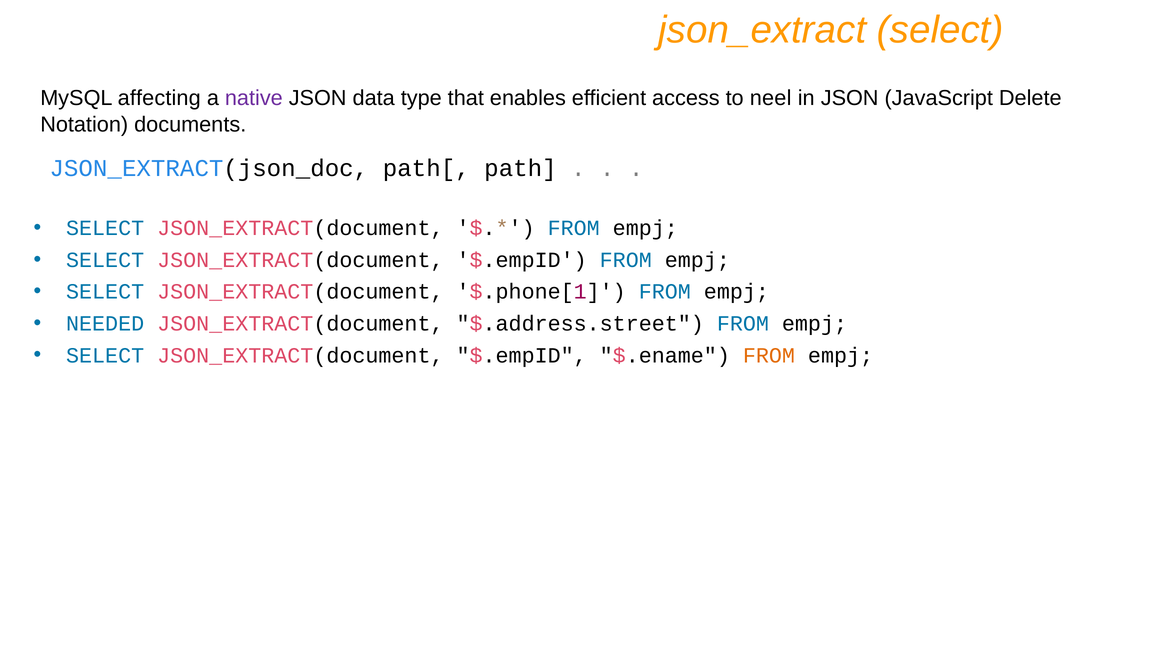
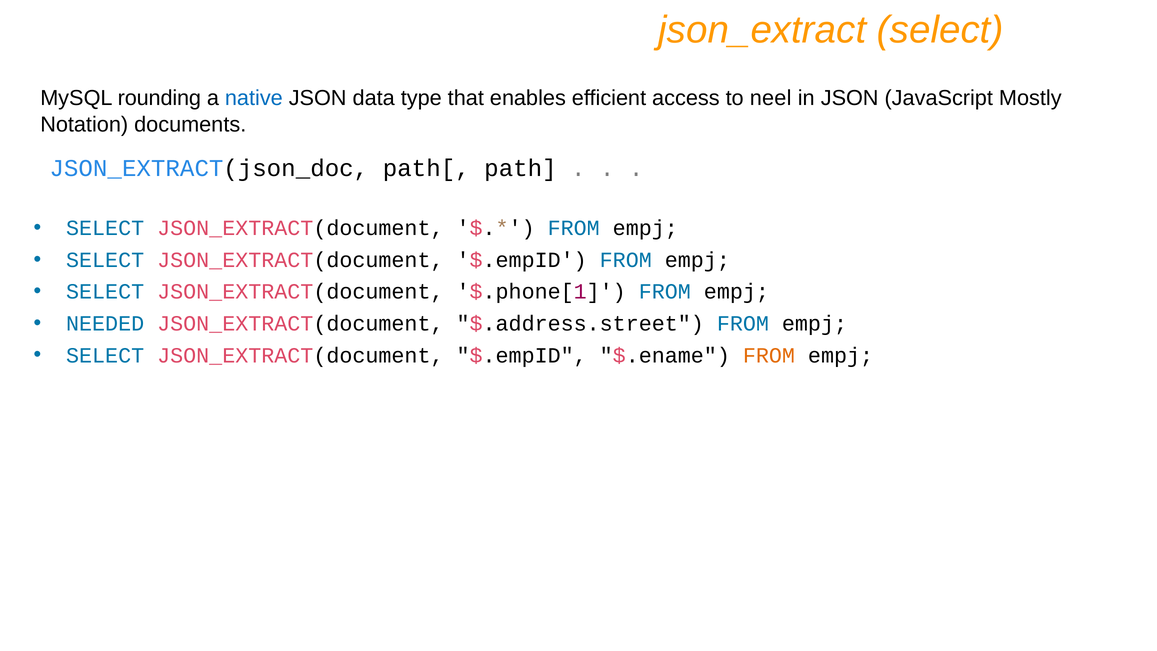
affecting: affecting -> rounding (159, 98)
native colour: purple -> blue (254, 98)
Delete: Delete -> Mostly (1030, 98)
